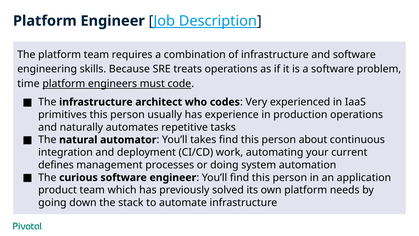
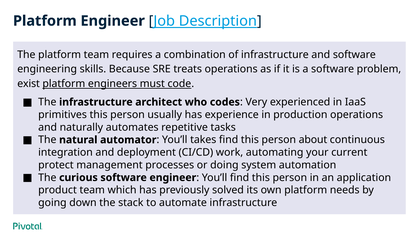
time: time -> exist (29, 84)
defines: defines -> protect (56, 165)
